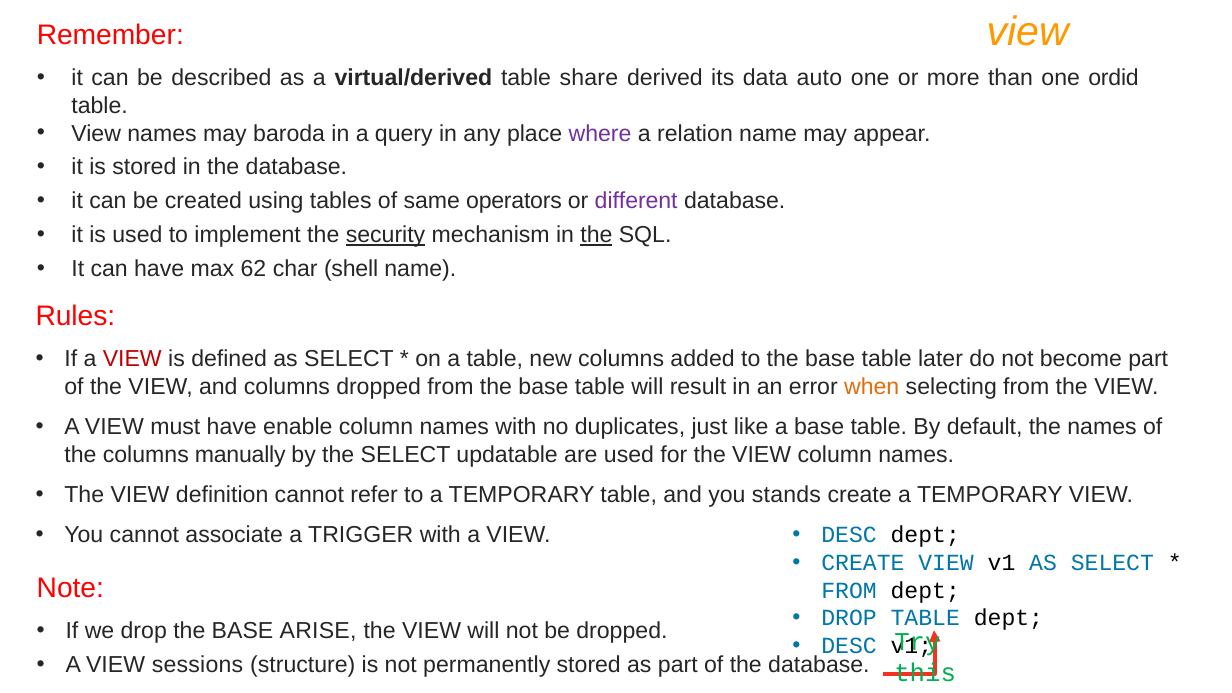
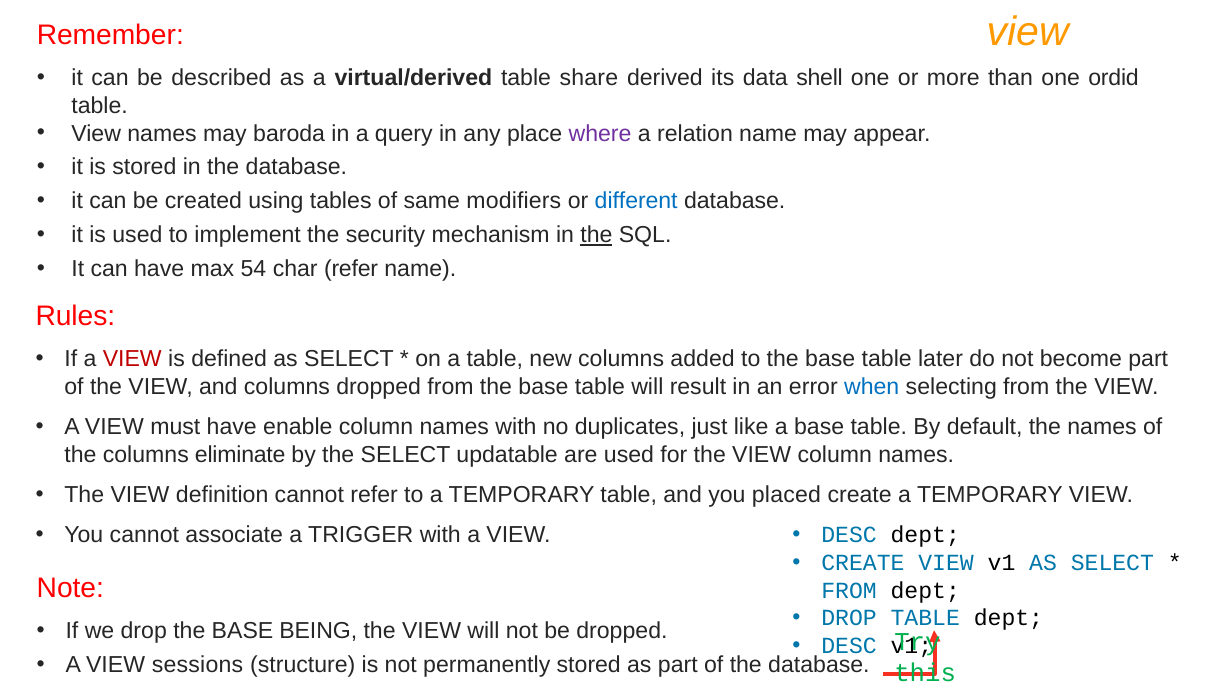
auto: auto -> shell (820, 78)
operators: operators -> modifiers (514, 201)
different colour: purple -> blue (636, 201)
security underline: present -> none (386, 235)
62: 62 -> 54 (253, 269)
char shell: shell -> refer (351, 269)
when colour: orange -> blue (872, 387)
manually: manually -> eliminate (240, 455)
stands: stands -> placed (786, 495)
ARISE: ARISE -> BEING (318, 631)
